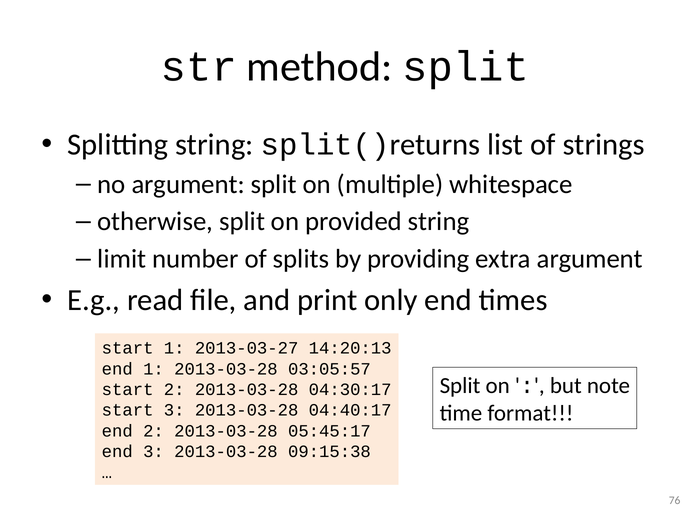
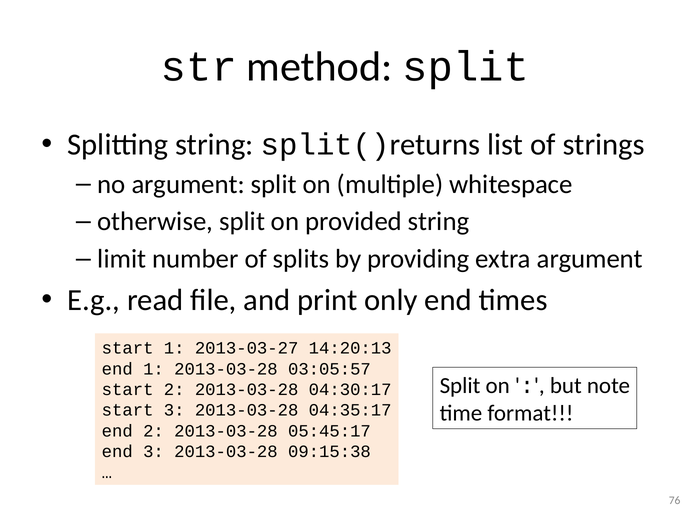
04:40:17: 04:40:17 -> 04:35:17 (350, 411)
